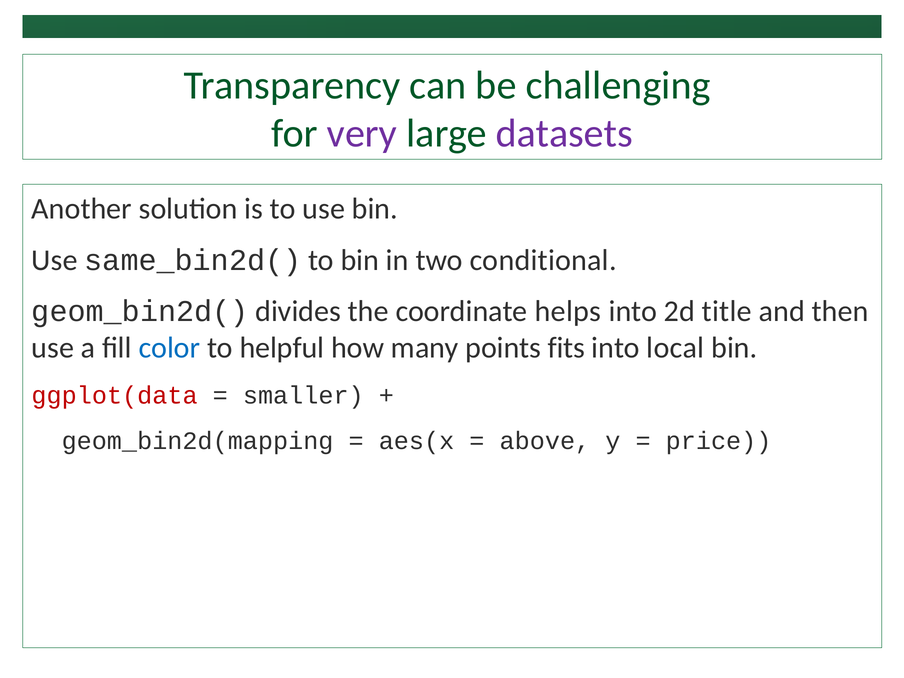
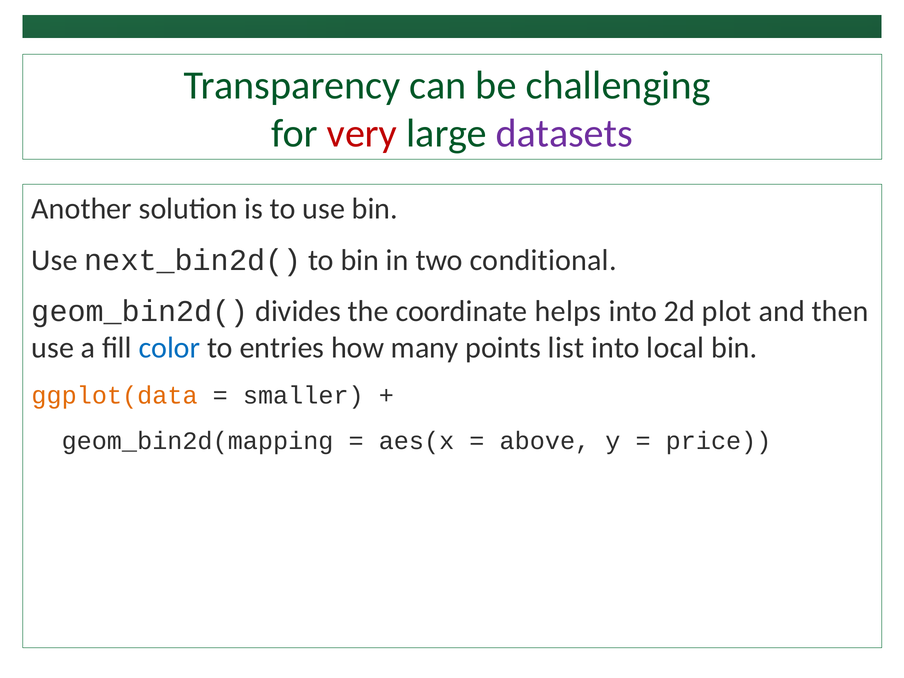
very colour: purple -> red (362, 134)
same_bin2d(: same_bin2d( -> next_bin2d( (193, 260)
title: title -> plot (727, 312)
helpful: helpful -> entries (282, 348)
fits: fits -> list (566, 348)
ggplot(data colour: red -> orange (115, 396)
